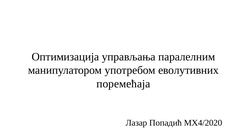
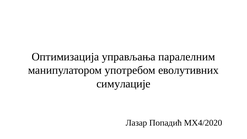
поремећаја: поремећаја -> симулације (123, 84)
